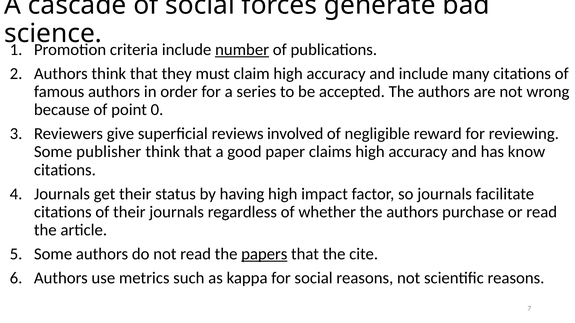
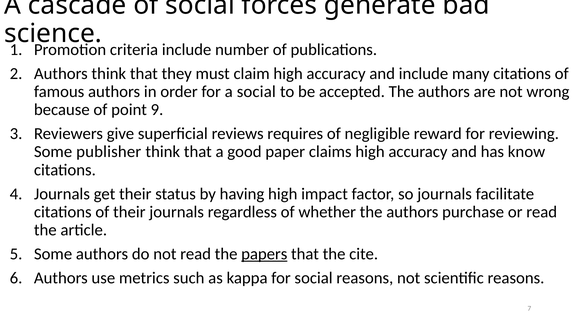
number underline: present -> none (242, 50)
a series: series -> social (256, 92)
0: 0 -> 9 (157, 110)
involved: involved -> requires (295, 134)
